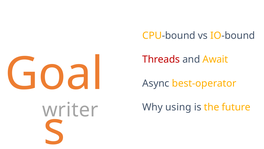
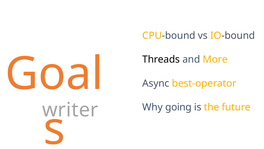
Threads colour: red -> black (161, 59)
Await: Await -> More (215, 59)
using: using -> going (178, 107)
